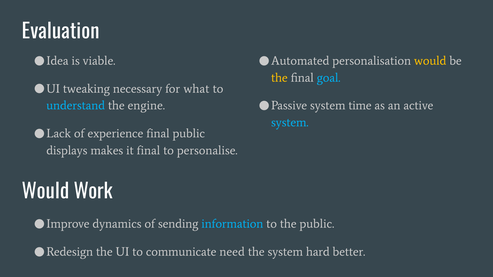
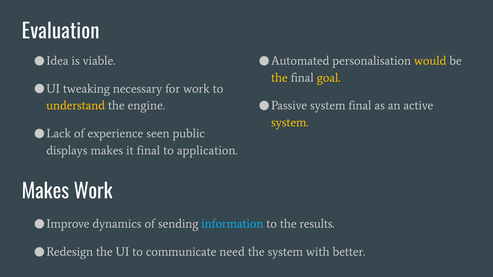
goal colour: light blue -> yellow (329, 78)
for what: what -> work (196, 89)
system time: time -> final (360, 106)
understand colour: light blue -> yellow (76, 106)
system colour: light blue -> yellow (290, 123)
experience final: final -> seen (158, 134)
personalise: personalise -> application (207, 151)
Would: Would -> Makes (45, 192)
the public: public -> results (317, 224)
hard: hard -> with (318, 252)
